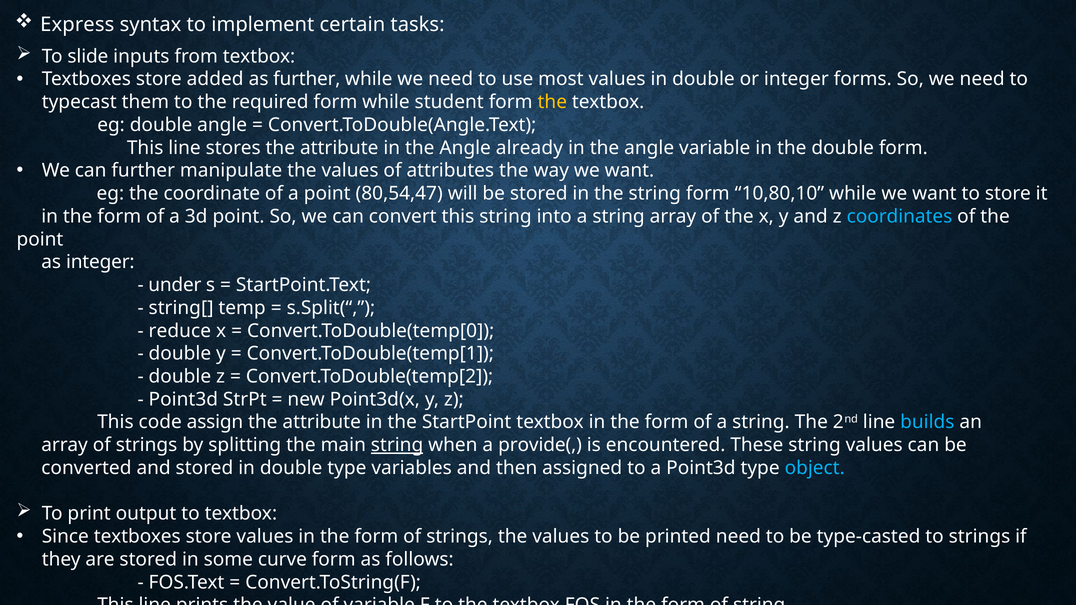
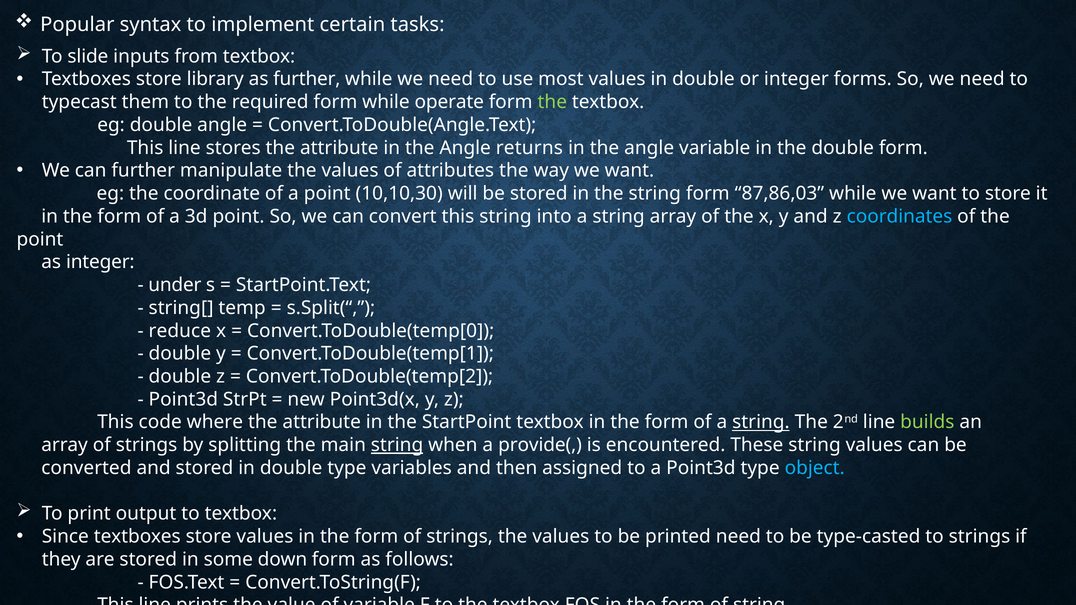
Express: Express -> Popular (77, 25)
added: added -> library (215, 79)
student: student -> operate (449, 102)
the colour: yellow -> light green (552, 102)
already: already -> returns (529, 148)
80,54,47: 80,54,47 -> 10,10,30 (399, 194)
10,80,10: 10,80,10 -> 87,86,03 (779, 194)
assign: assign -> where (215, 422)
string underline: none -> present (761, 422)
builds colour: light blue -> light green (927, 422)
curve: curve -> down (282, 560)
